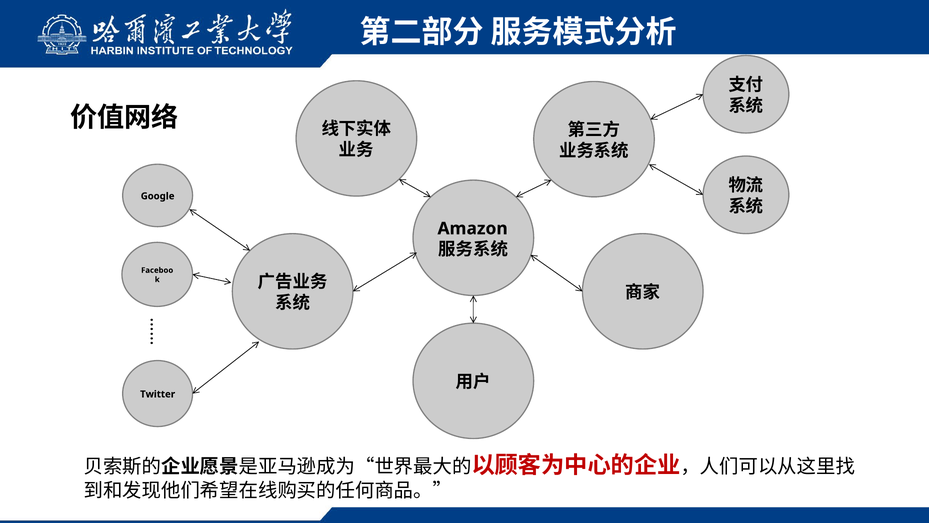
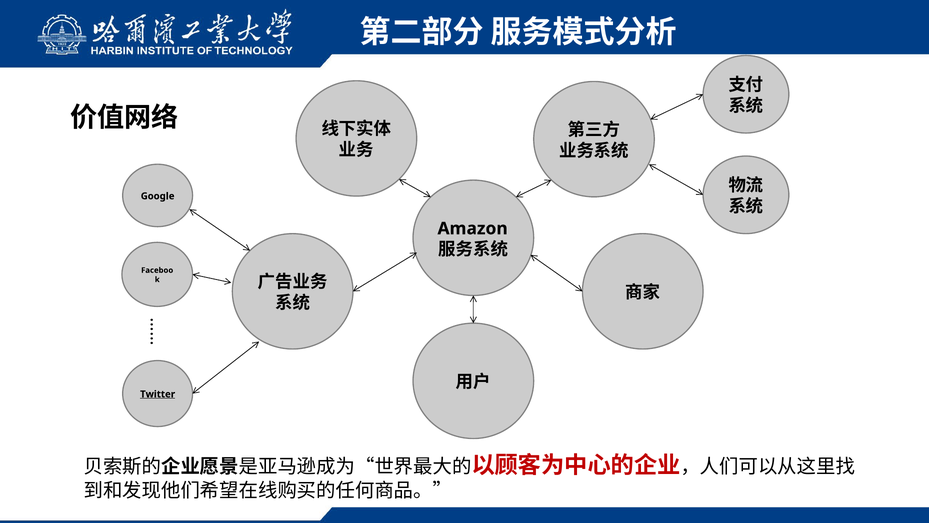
Twitter underline: none -> present (158, 394)
